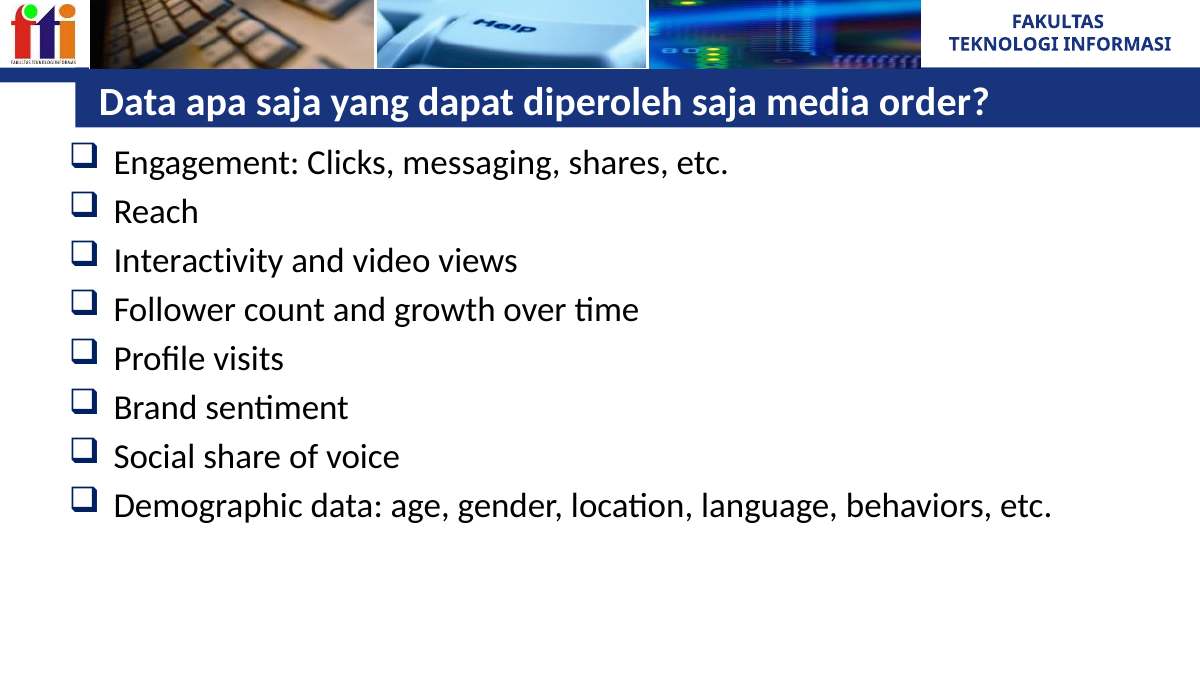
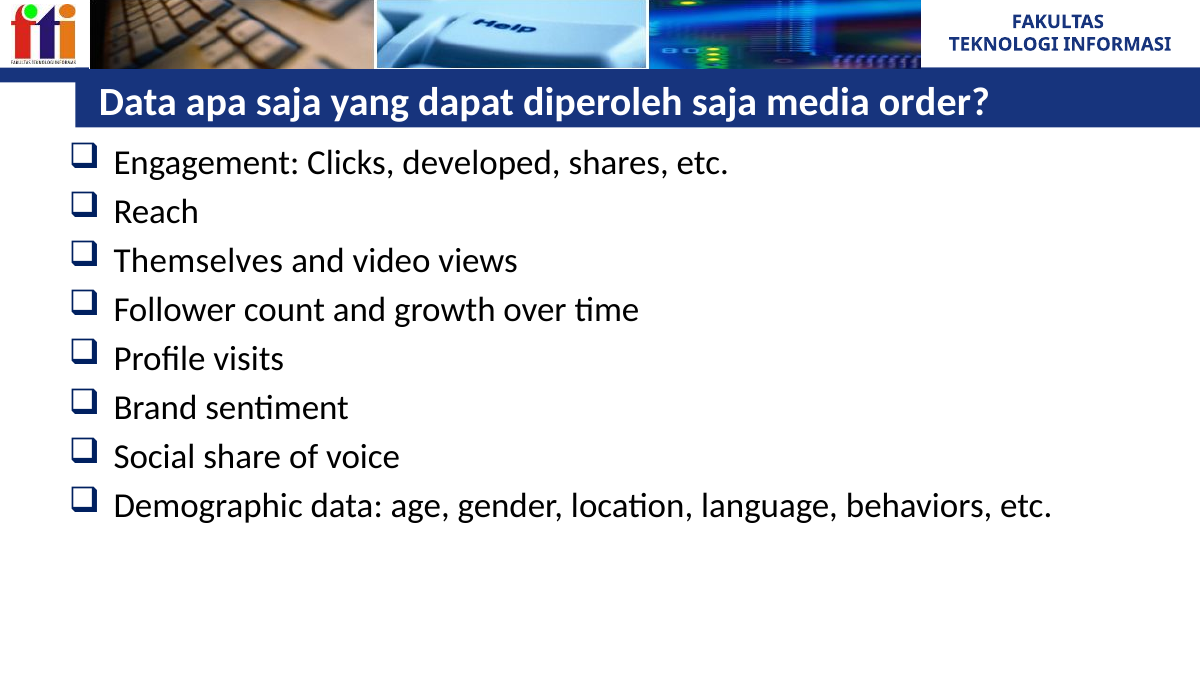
messaging: messaging -> developed (482, 163)
Interactivity: Interactivity -> Themselves (198, 261)
